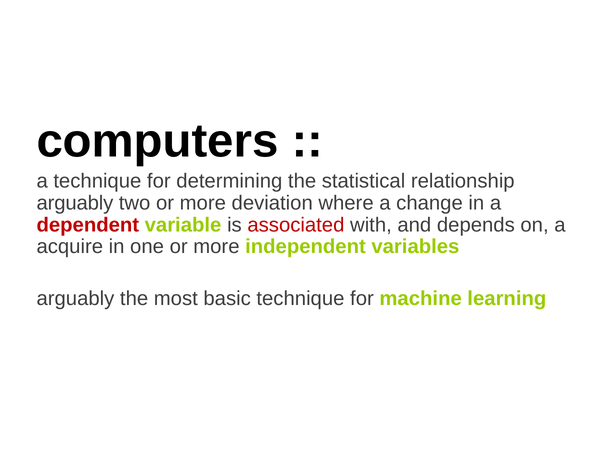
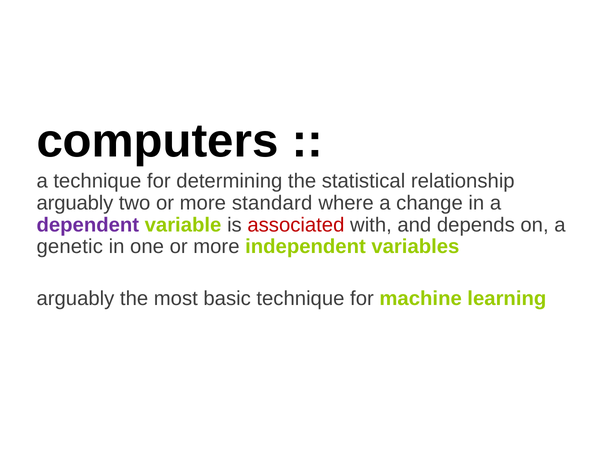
deviation: deviation -> standard (272, 203)
dependent colour: red -> purple (88, 225)
acquire: acquire -> genetic (70, 247)
